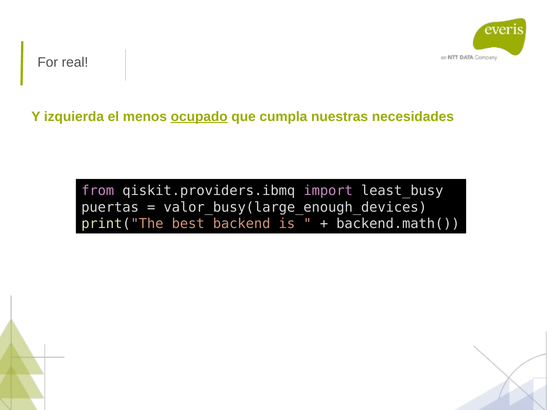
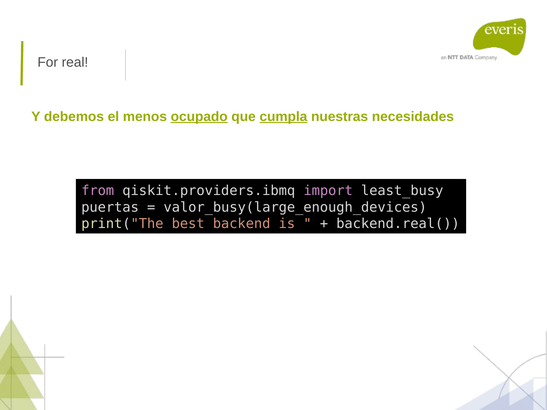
izquierda: izquierda -> debemos (74, 117)
cumpla underline: none -> present (283, 117)
backend.math(: backend.math( -> backend.real( (398, 224)
